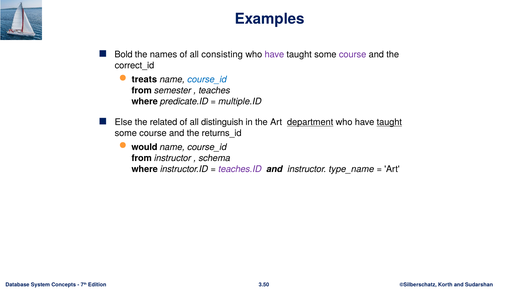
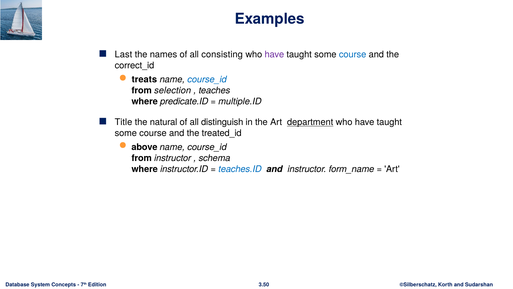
Bold: Bold -> Last (123, 55)
course colour: purple -> blue (353, 55)
semester: semester -> selection (173, 90)
Else: Else -> Title (123, 122)
related: related -> natural (164, 122)
taught underline: present -> none (389, 122)
returns_id: returns_id -> treated_id (222, 133)
would: would -> above (144, 147)
teaches.ID colour: purple -> blue (240, 169)
type_name: type_name -> form_name (351, 169)
